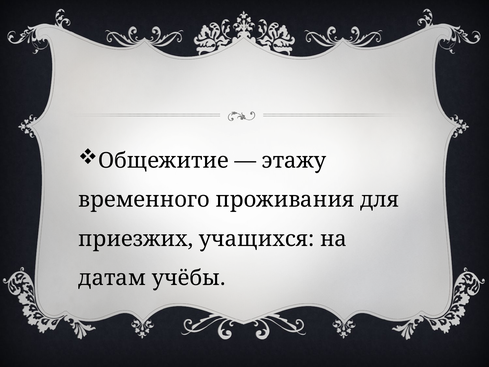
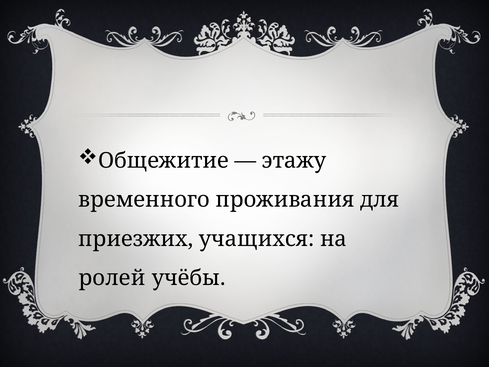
датам: датам -> ролей (112, 278)
